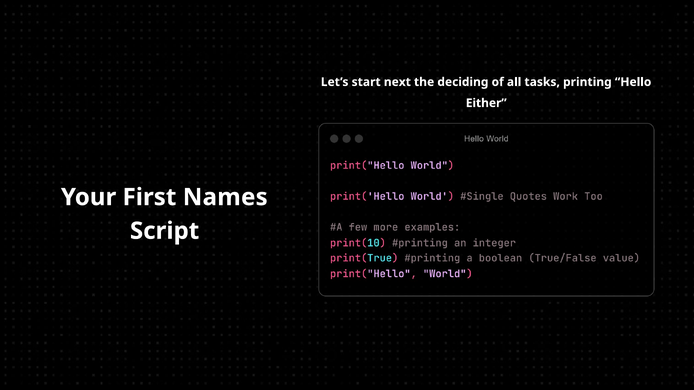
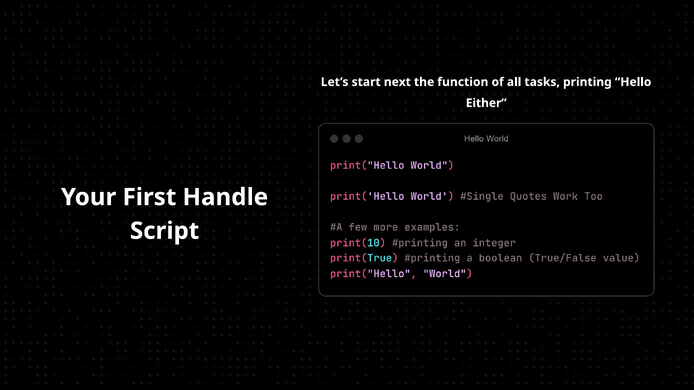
deciding: deciding -> function (463, 82)
Names: Names -> Handle (225, 197)
